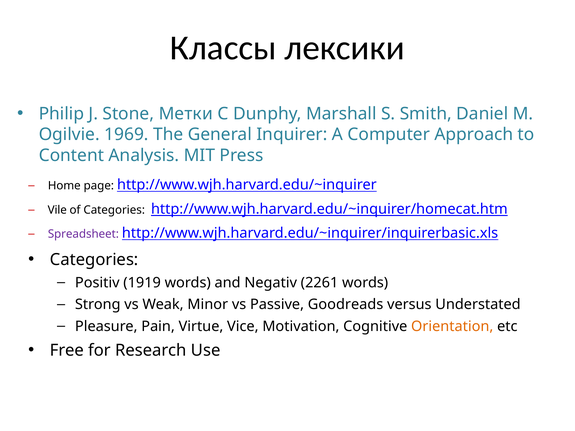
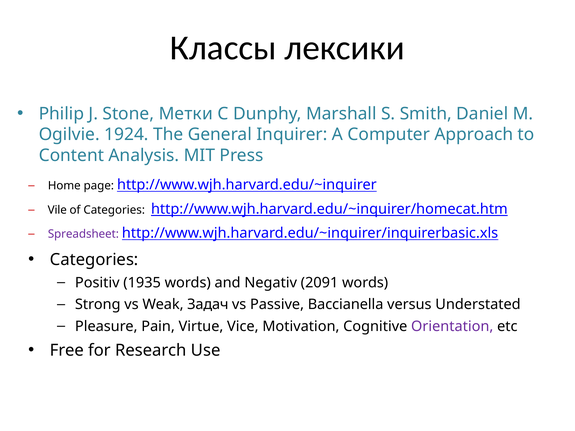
1969: 1969 -> 1924 (126, 135)
1919: 1919 -> 1935 (142, 283)
2261: 2261 -> 2091 (320, 283)
Minor: Minor -> Задач (208, 305)
Goodreads: Goodreads -> Baccianella (346, 305)
Orientation colour: orange -> purple (452, 326)
